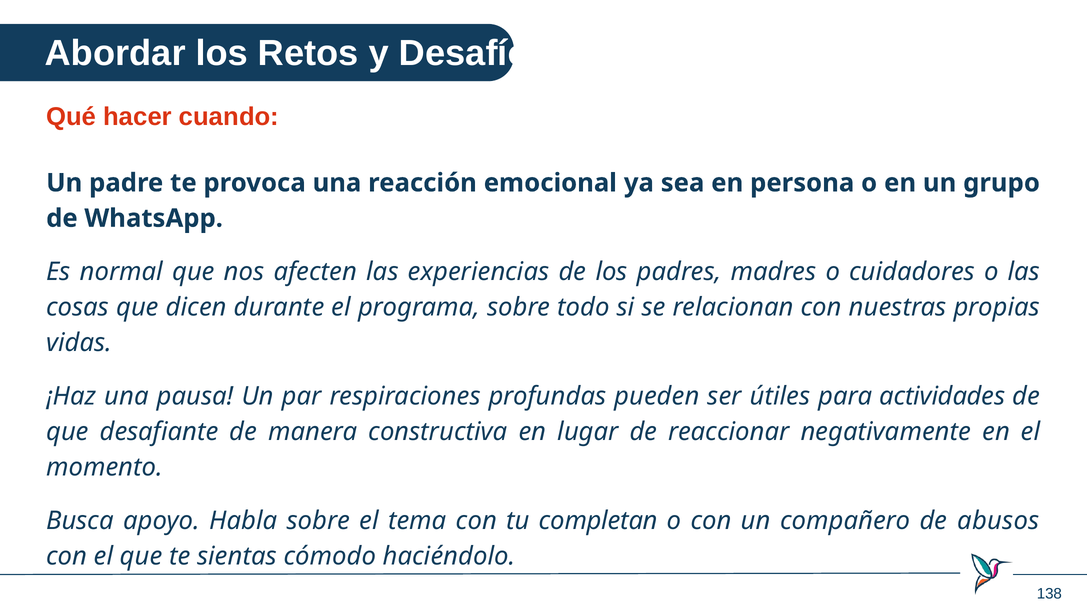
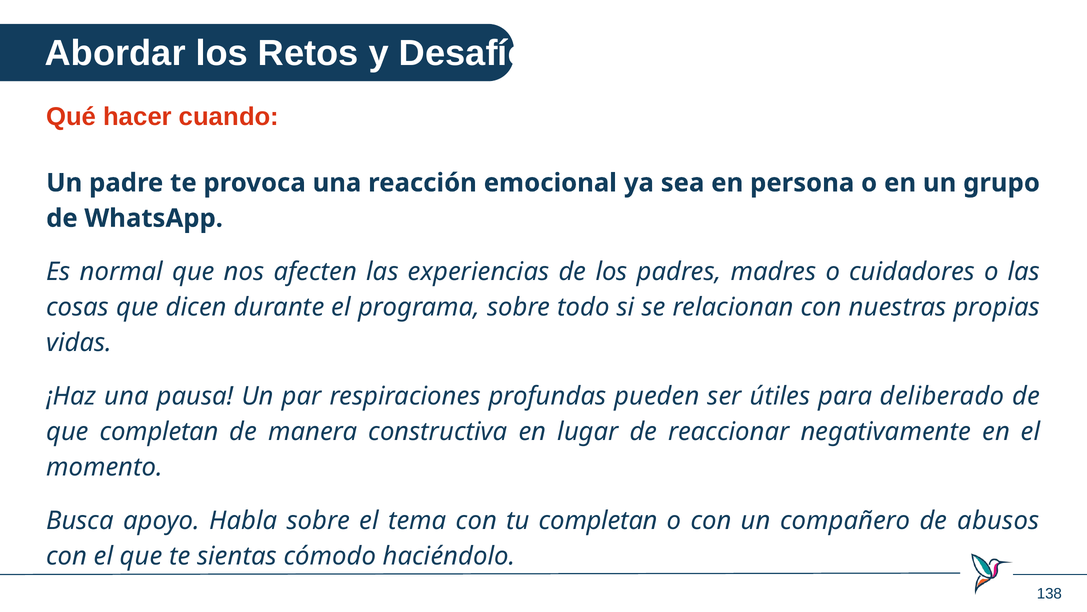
actividades: actividades -> deliberado (942, 396)
que desafiante: desafiante -> completan (159, 431)
